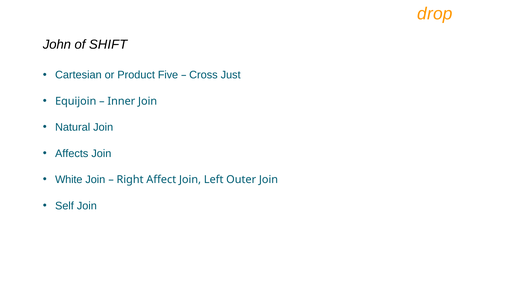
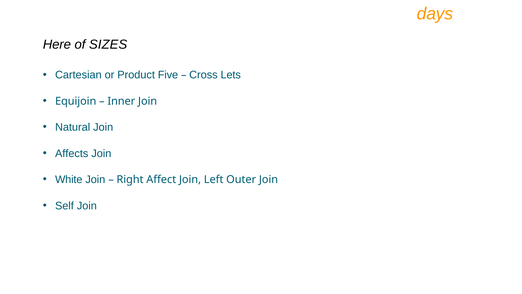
drop: drop -> days (435, 14)
John: John -> Here (57, 45)
SHIFT: SHIFT -> SIZES (108, 45)
Just: Just -> Lets (231, 75)
